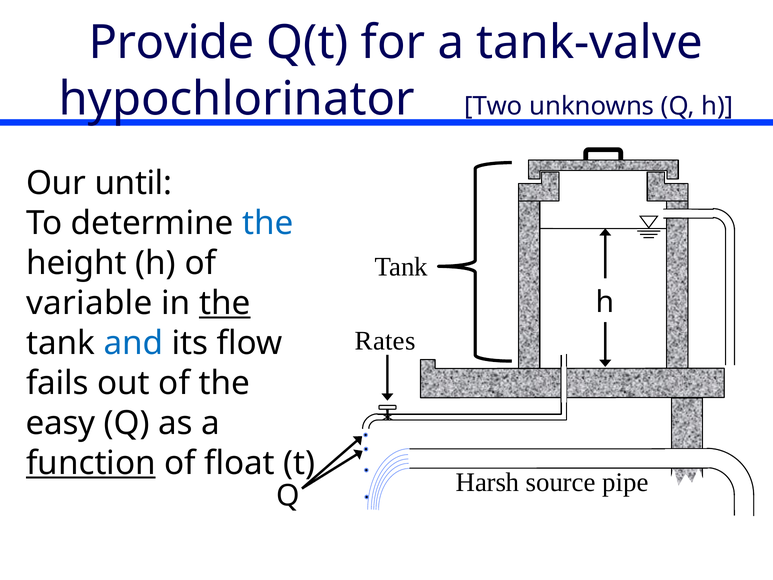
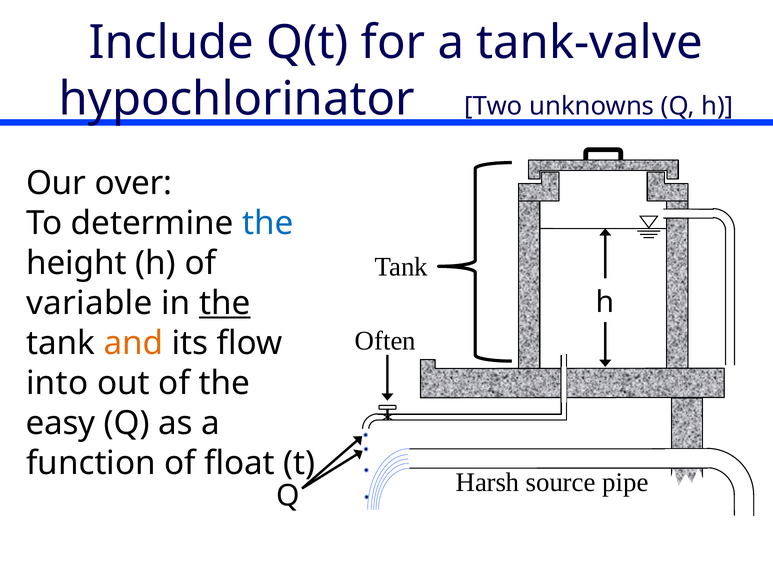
Provide: Provide -> Include (171, 43)
until: until -> over (133, 183)
Rates: Rates -> Often (385, 341)
and colour: blue -> orange (133, 343)
fails: fails -> into (57, 383)
function underline: present -> none (91, 463)
